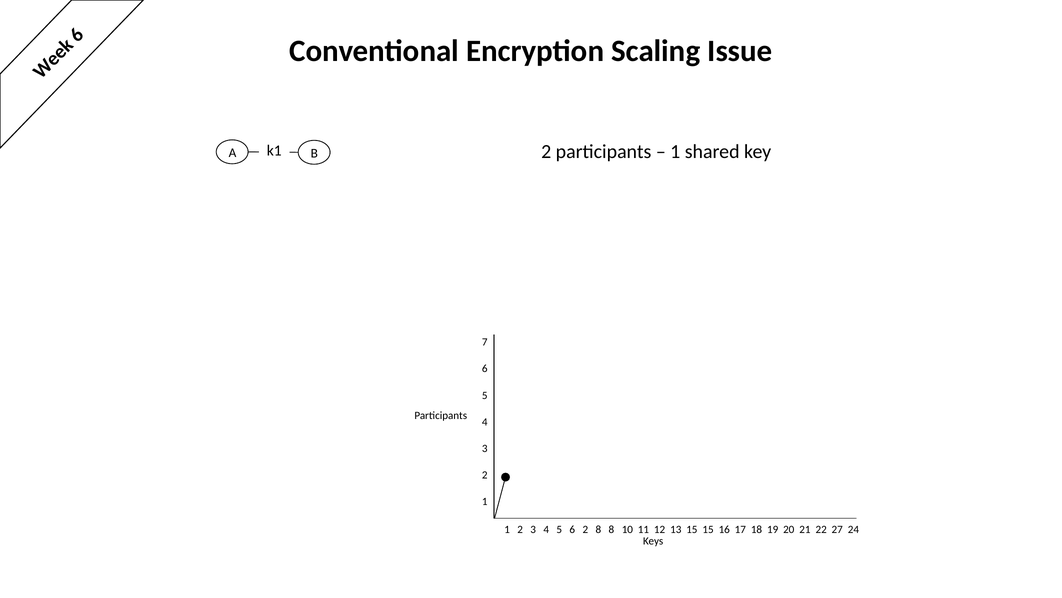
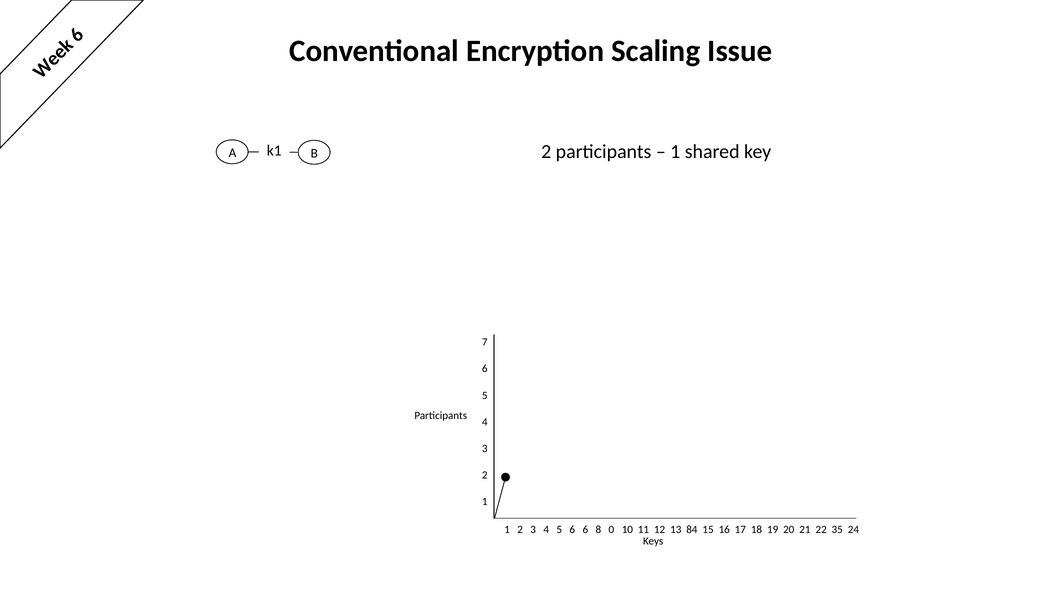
6 2: 2 -> 6 (585, 529)
8 8: 8 -> 0 (611, 529)
13 15: 15 -> 84 (692, 529)
27: 27 -> 35 (837, 529)
